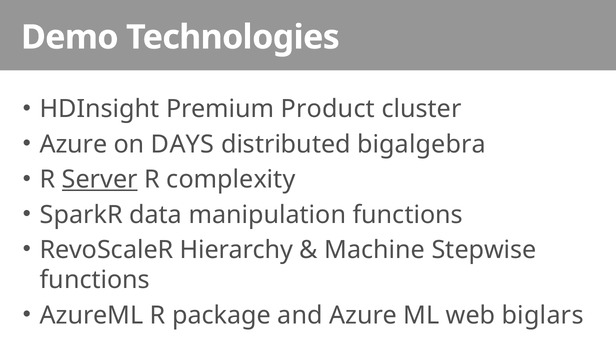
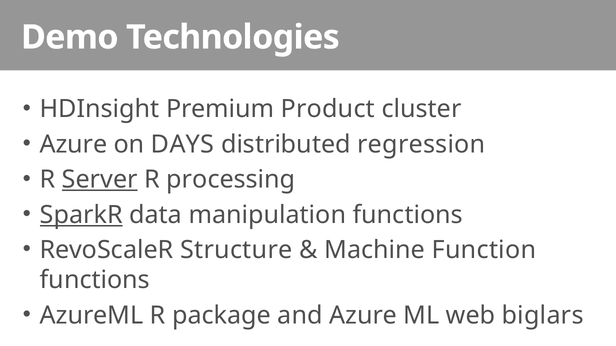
bigalgebra: bigalgebra -> regression (421, 145)
complexity: complexity -> processing (231, 180)
SparkR underline: none -> present (81, 215)
Hierarchy: Hierarchy -> Structure (236, 250)
Stepwise: Stepwise -> Function (484, 250)
